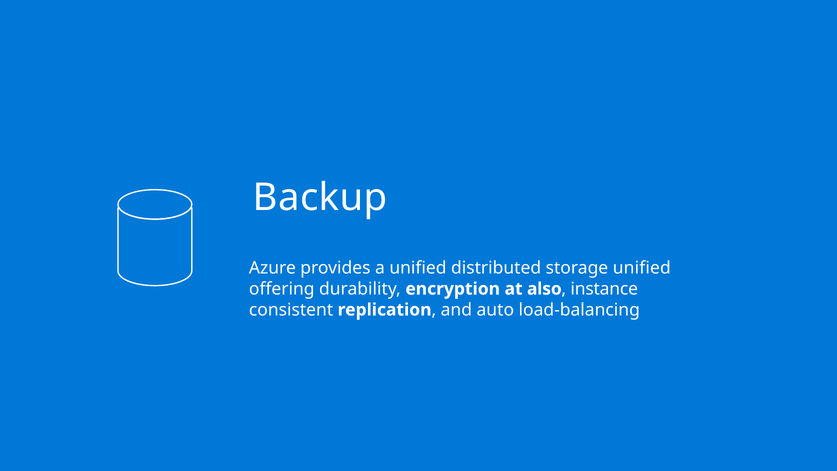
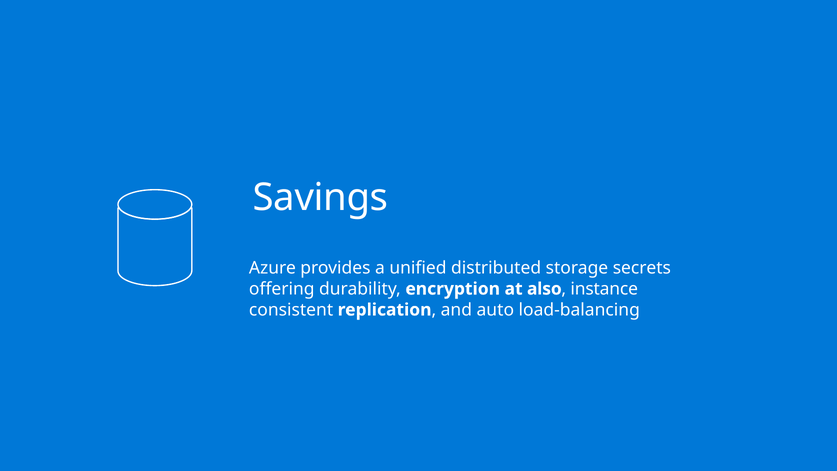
Backup: Backup -> Savings (320, 197)
storage unified: unified -> secrets (642, 268)
